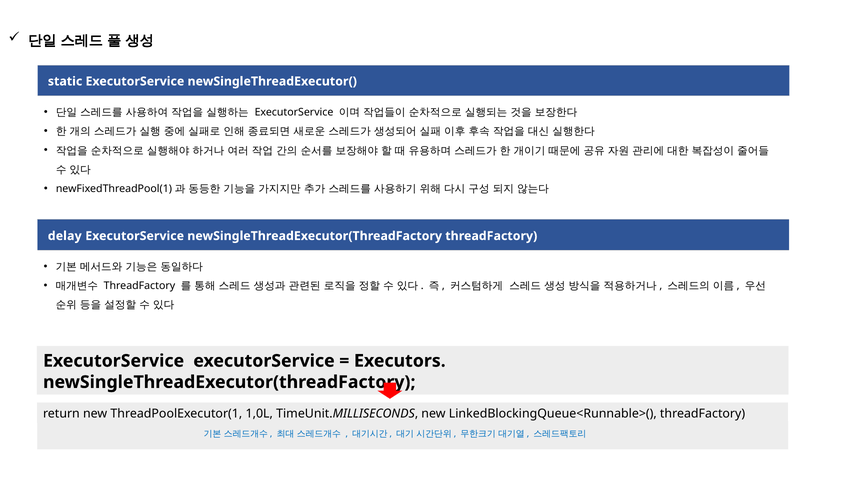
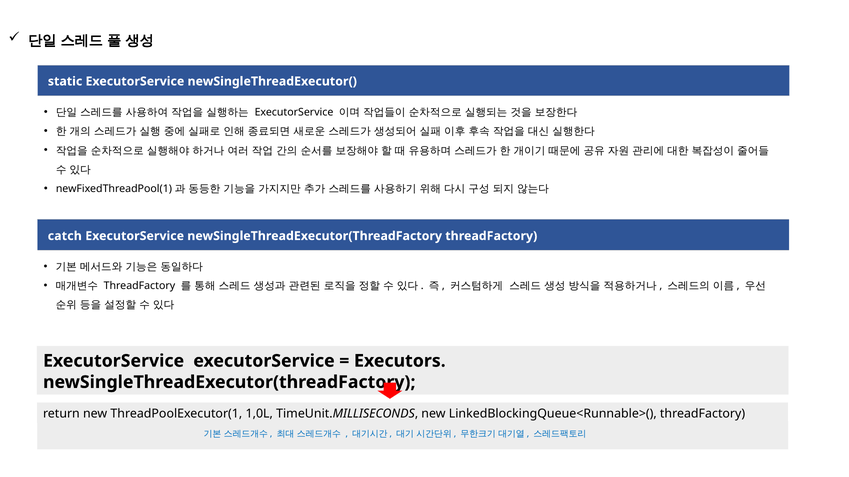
delay: delay -> catch (65, 236)
